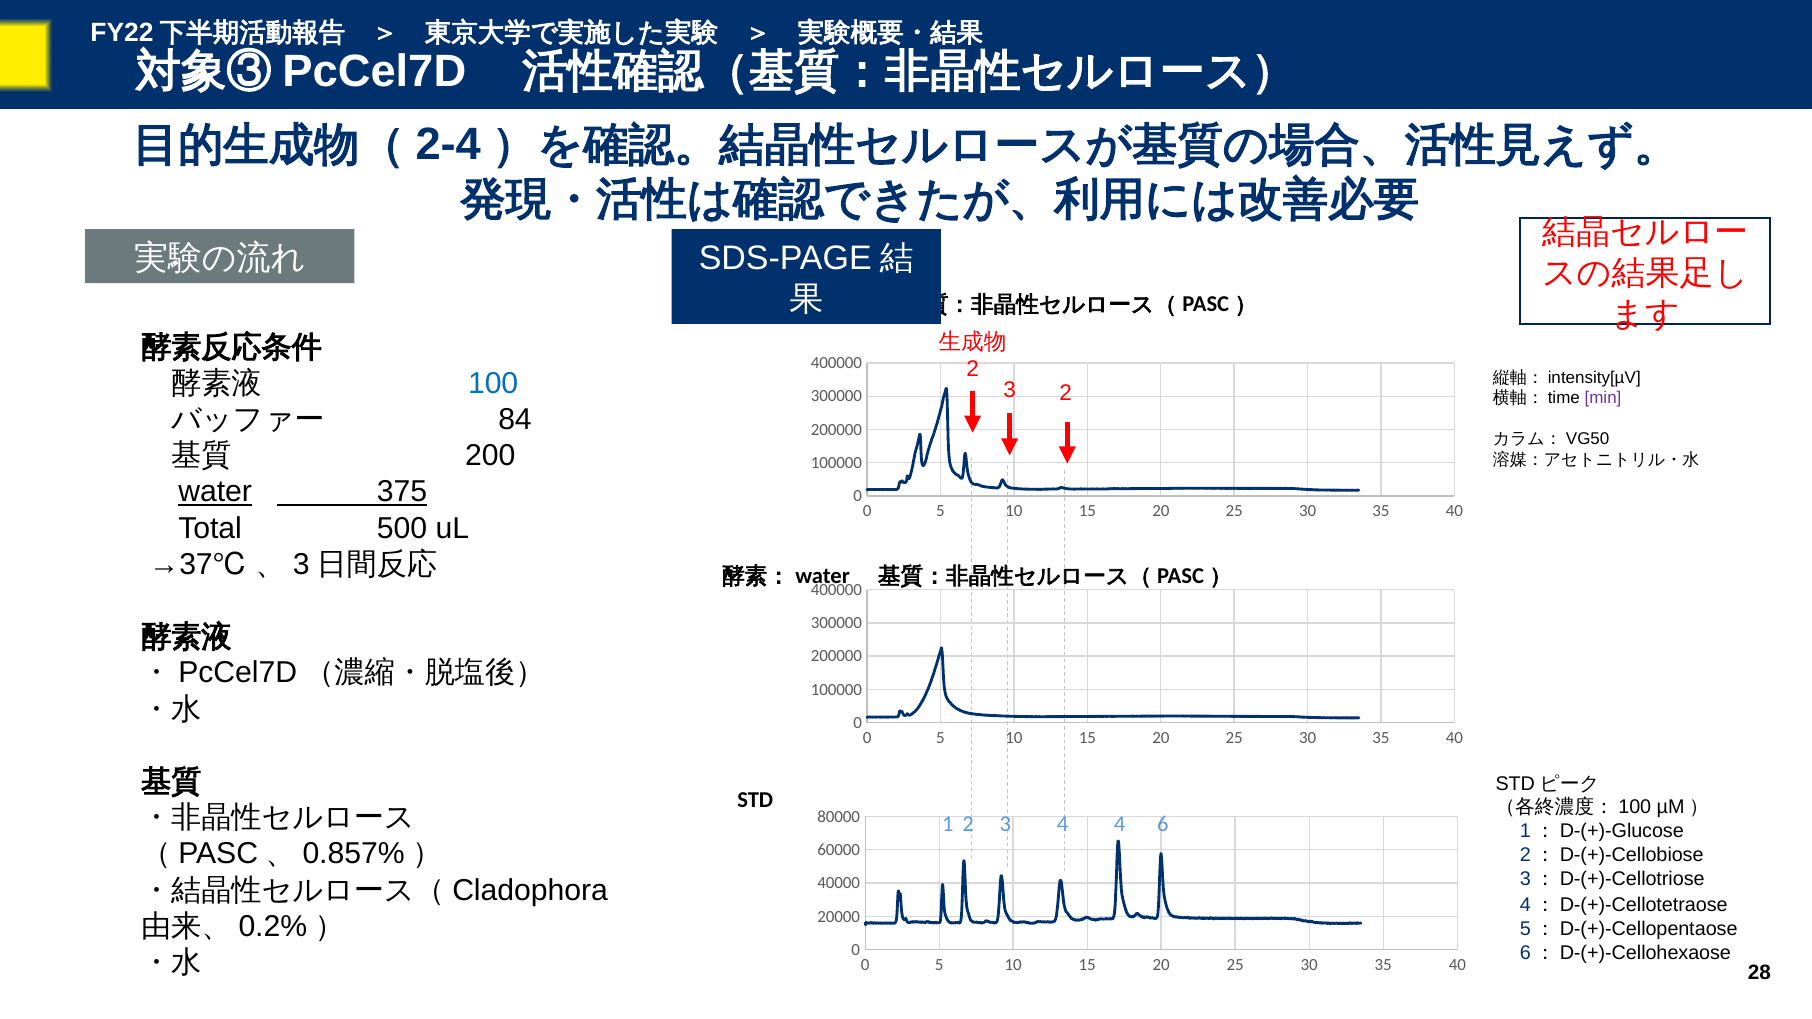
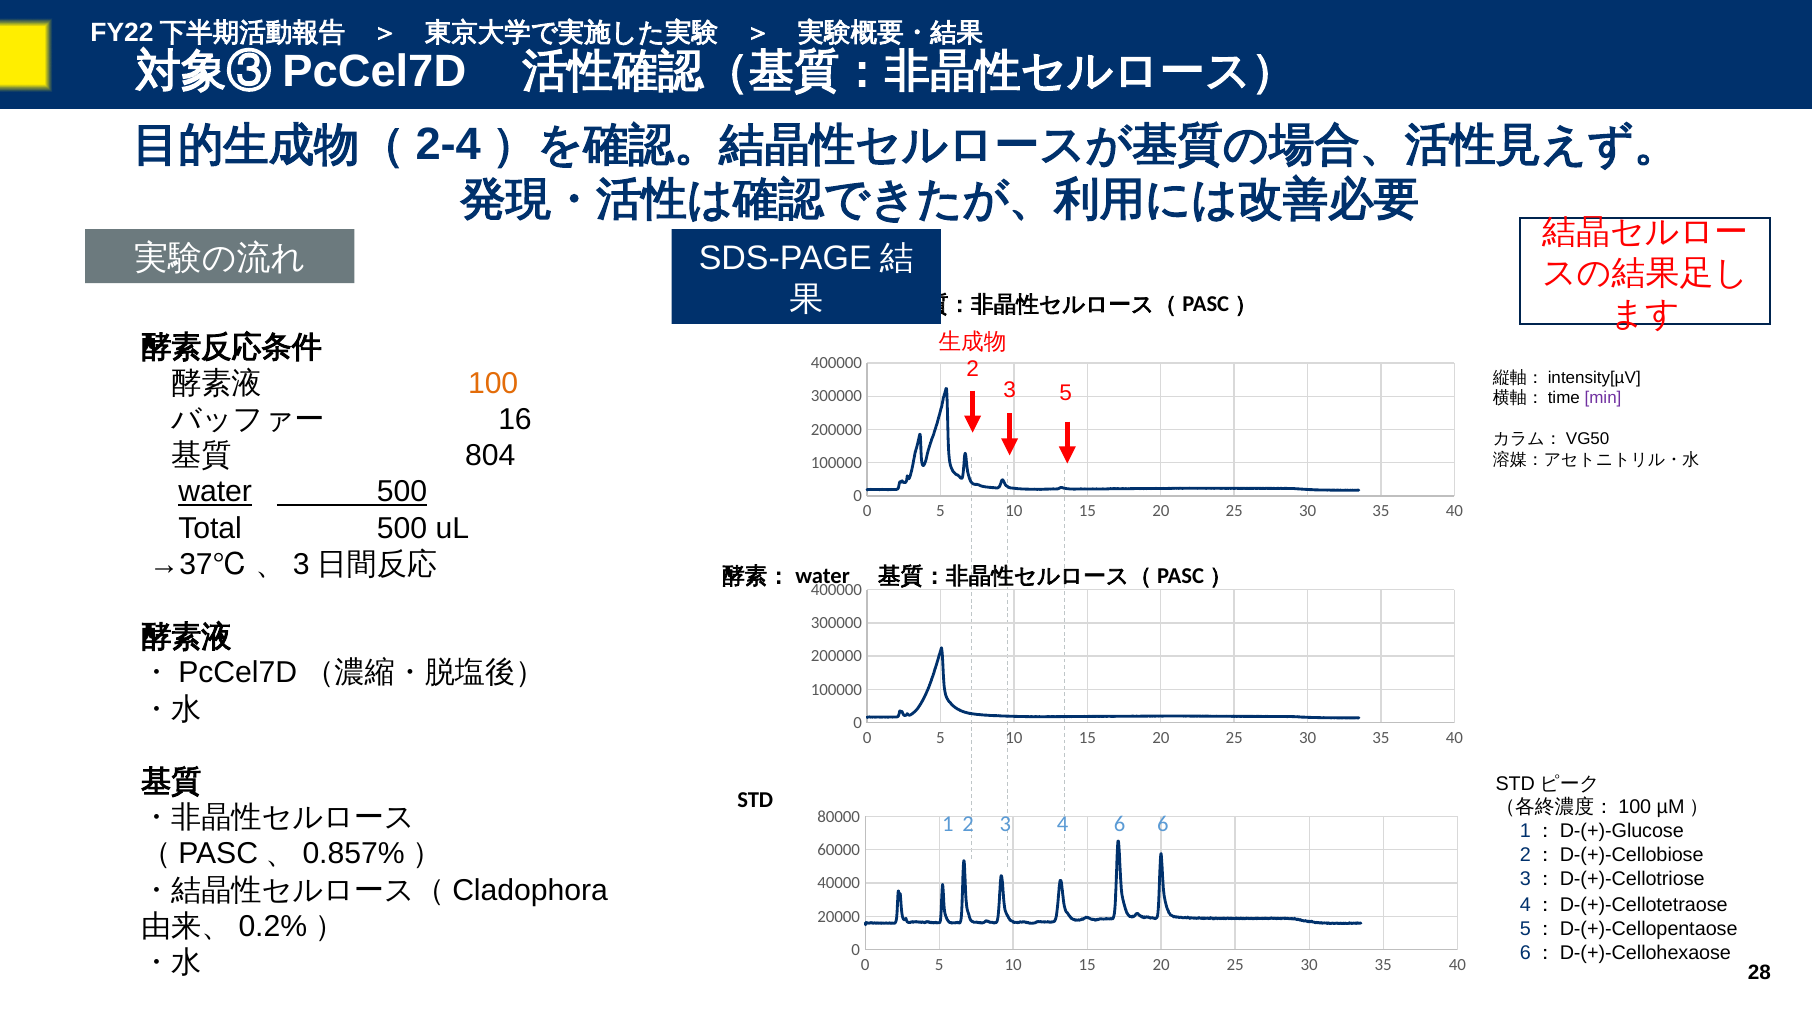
100 colour: blue -> orange (493, 383)
3 2: 2 -> 5 (1066, 393)
84: 84 -> 16 (515, 420)
200: 200 -> 804 (490, 456)
water 375: 375 -> 500 (402, 492)
4 4: 4 -> 6 (1120, 825)
